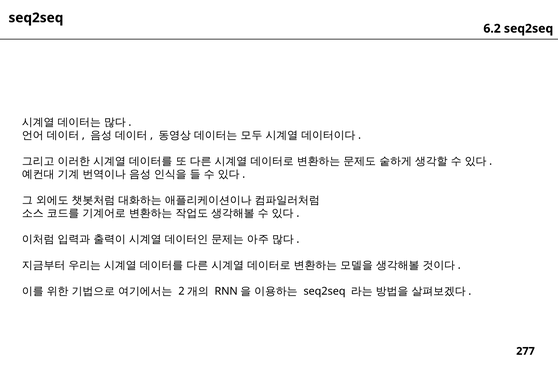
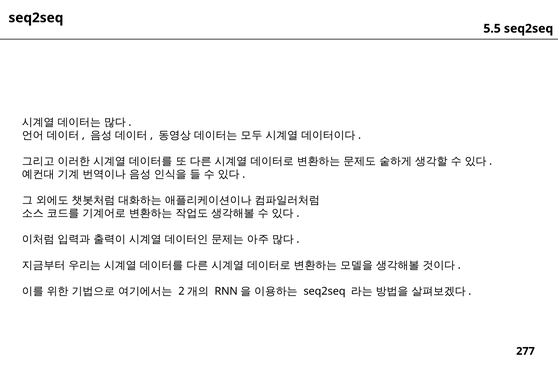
6.2: 6.2 -> 5.5 (492, 29)
